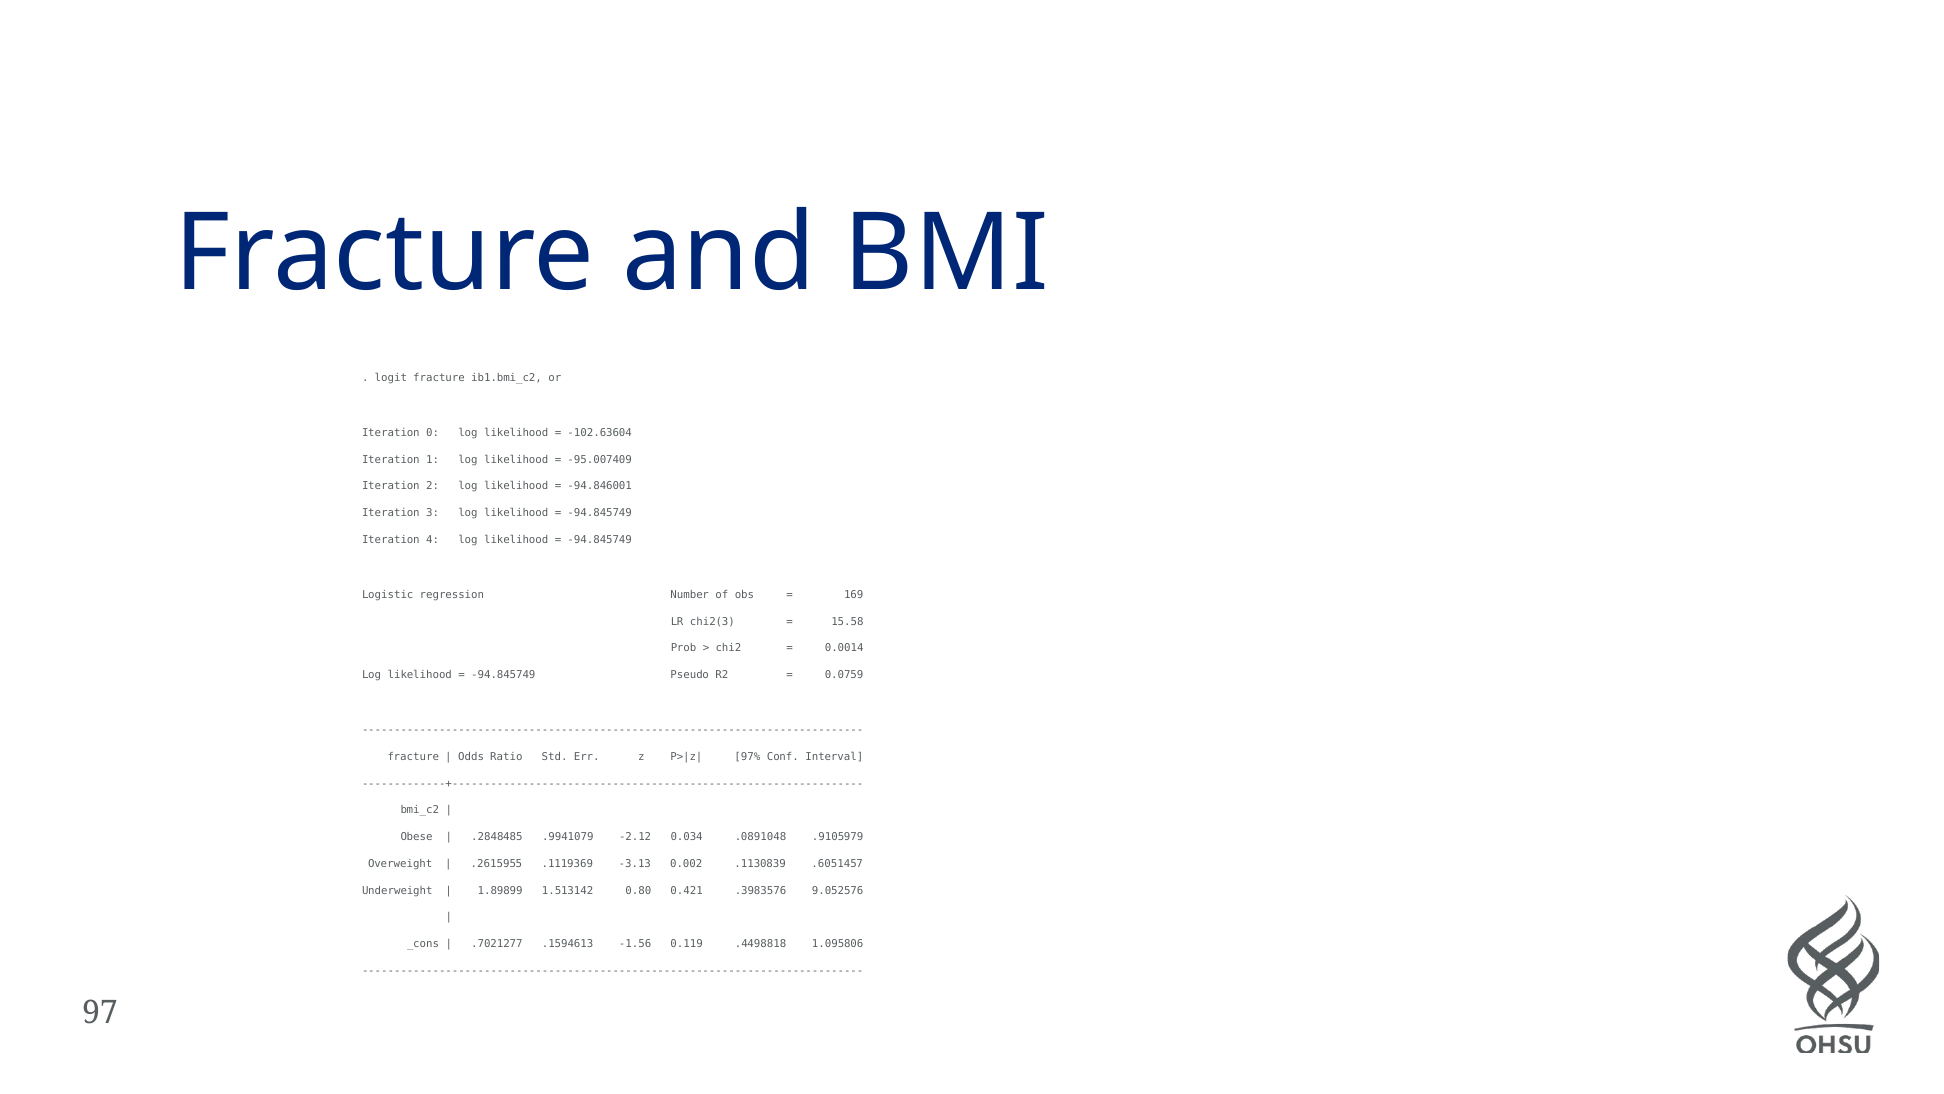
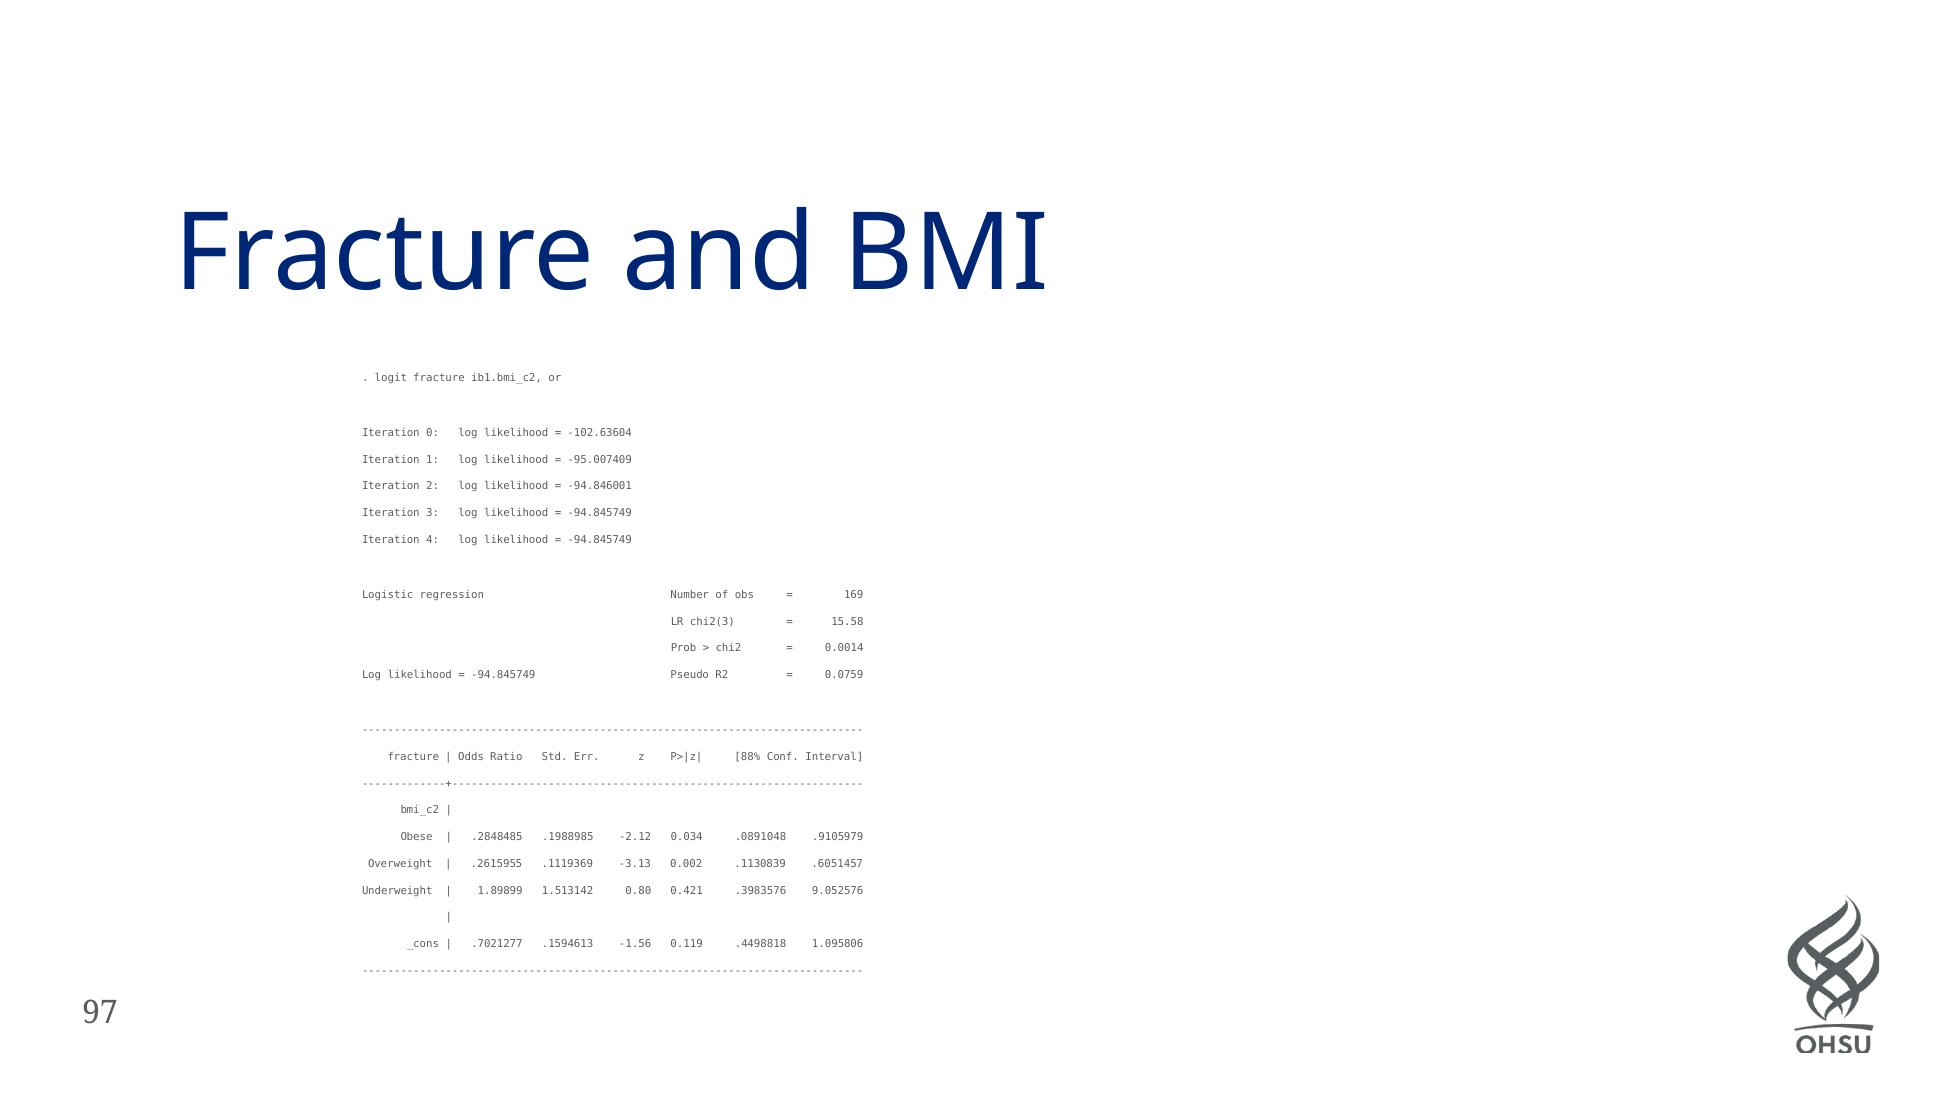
97%: 97% -> 88% (747, 757)
.9941079: .9941079 -> .1988985 (568, 837)
